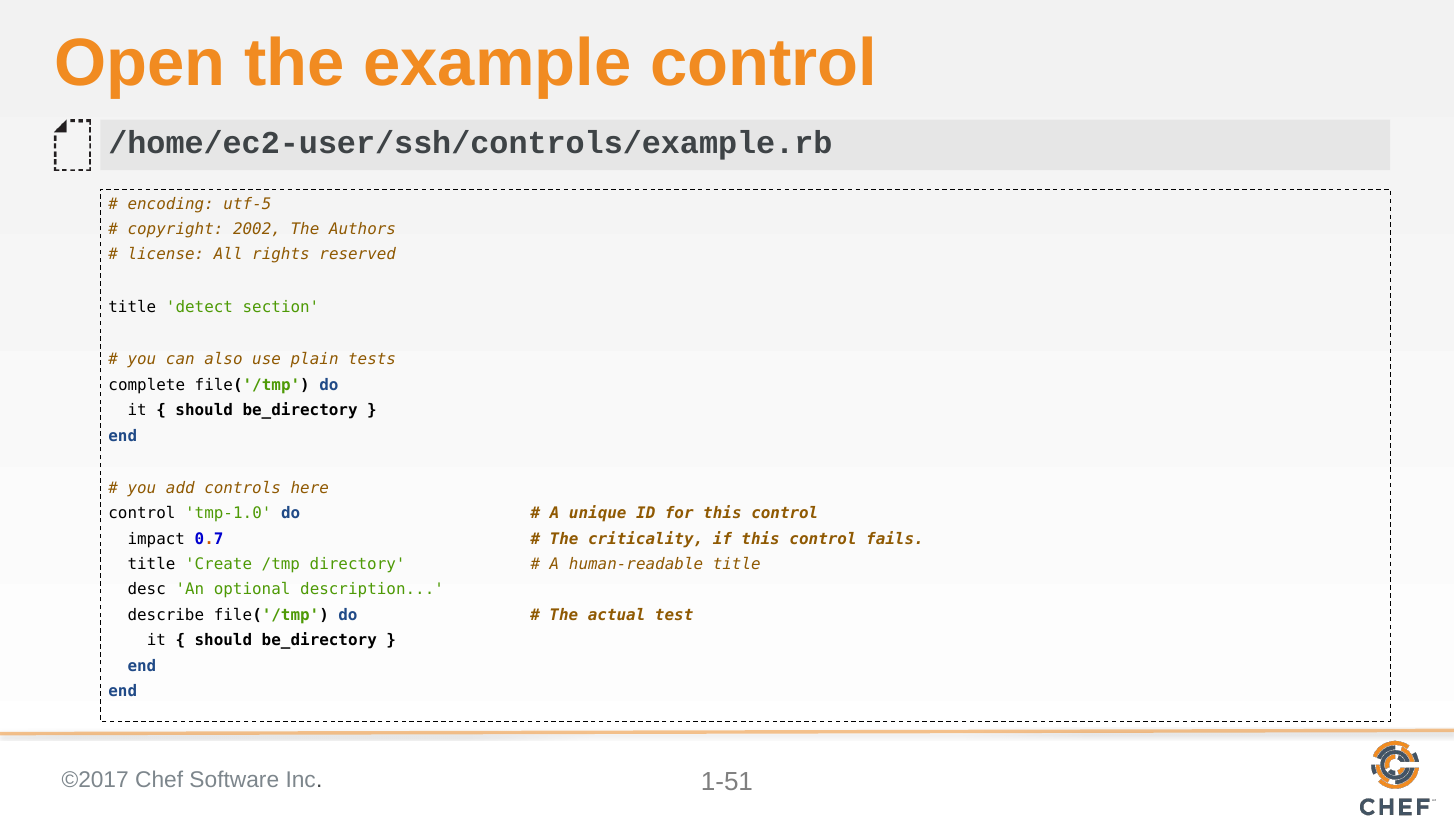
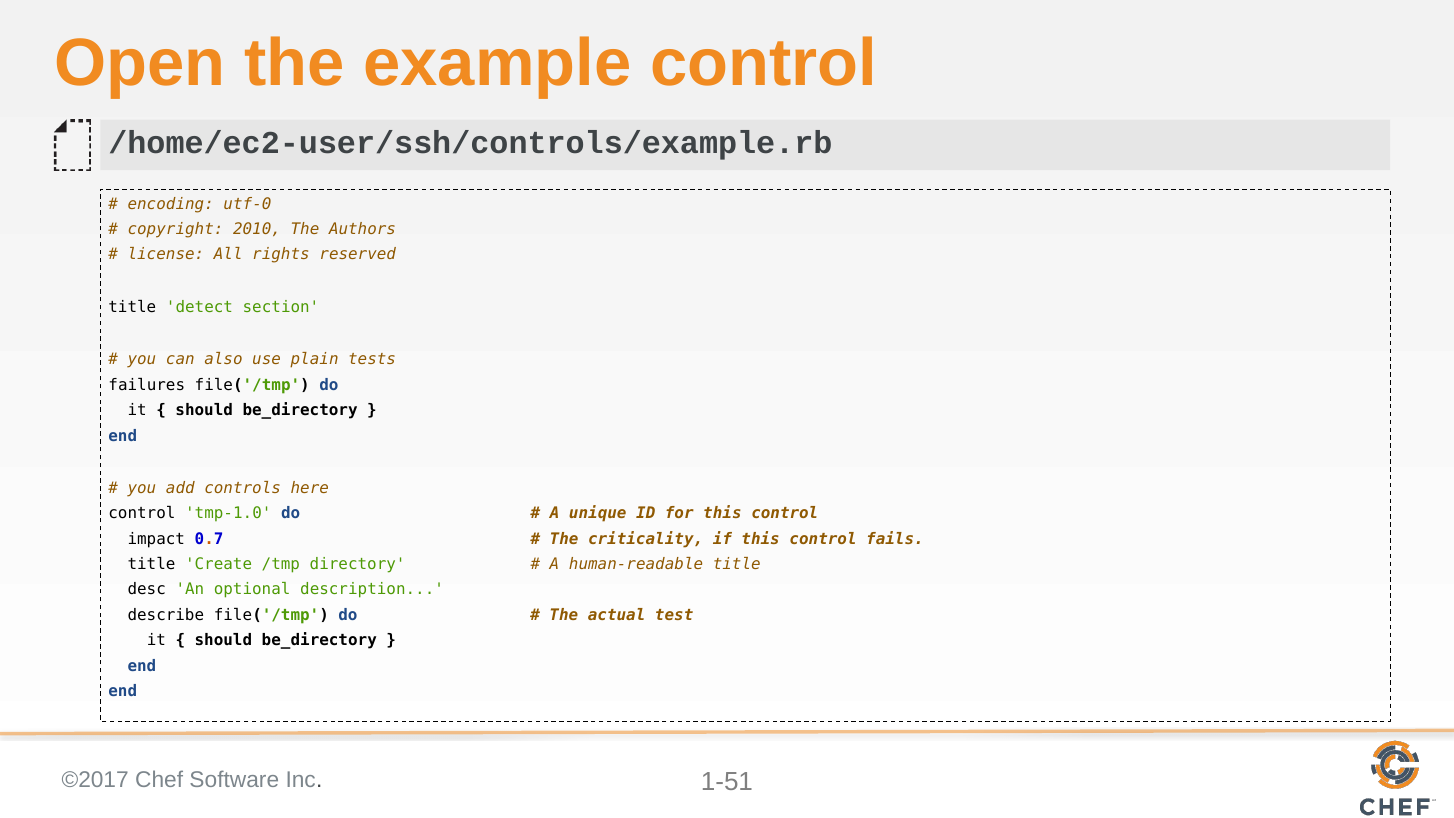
utf-5: utf-5 -> utf-0 (247, 204)
2002: 2002 -> 2010 (257, 229)
complete: complete -> failures (147, 385)
